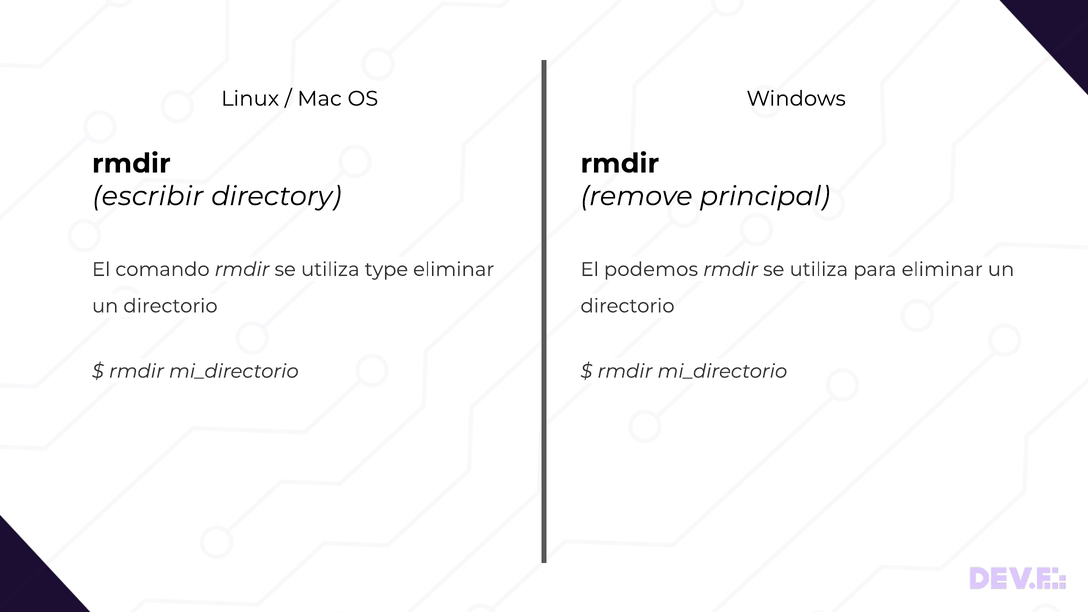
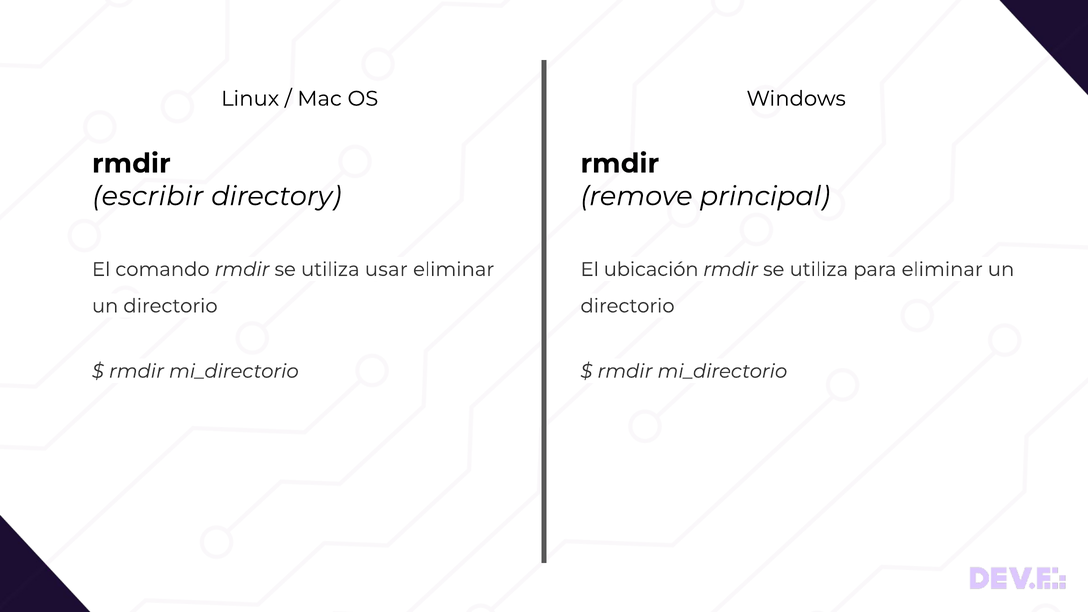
type: type -> usar (386, 269)
podemos: podemos -> ubicación (651, 269)
